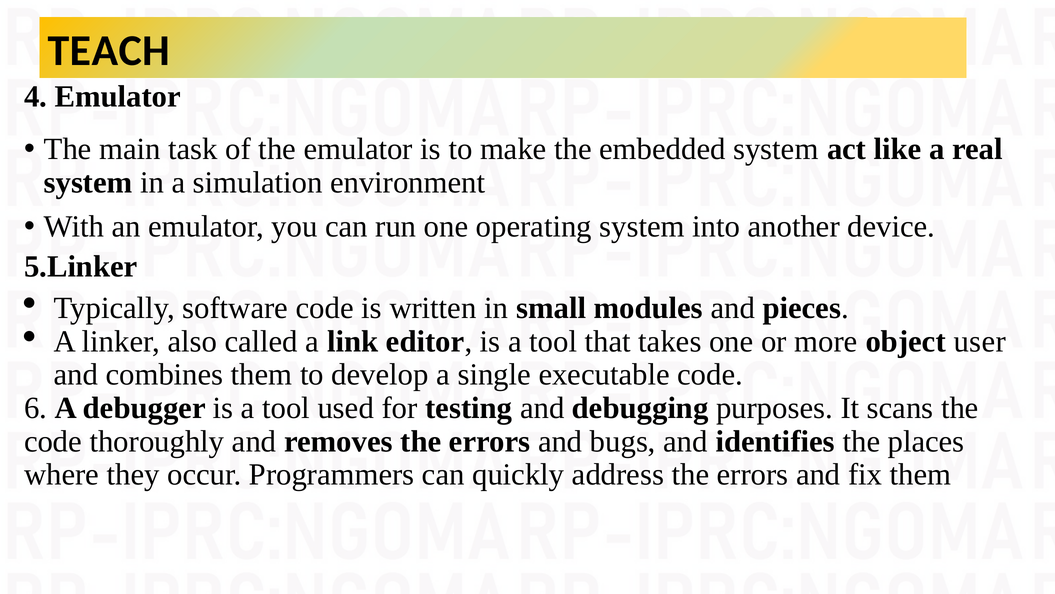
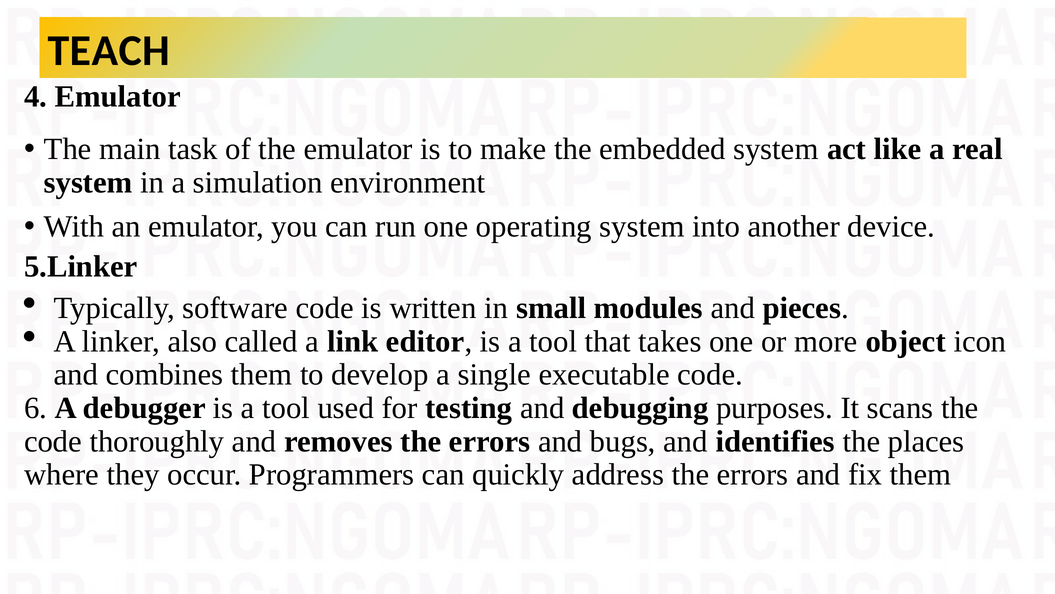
user: user -> icon (980, 341)
